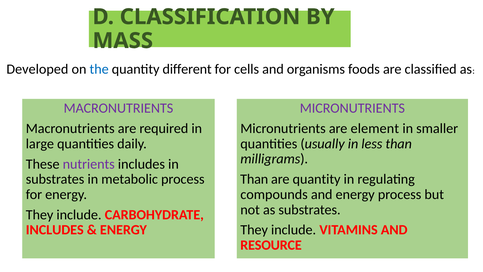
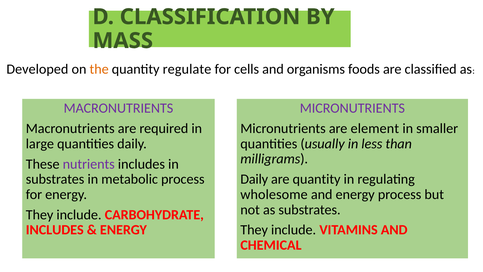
the colour: blue -> orange (99, 69)
different: different -> regulate (187, 69)
Than: Than -> Daily (254, 179)
compounds: compounds -> wholesome (274, 194)
RESOURCE: RESOURCE -> CHEMICAL (271, 245)
